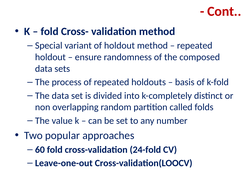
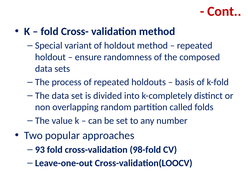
60: 60 -> 93 (40, 150)
24-fold: 24-fold -> 98-fold (145, 150)
